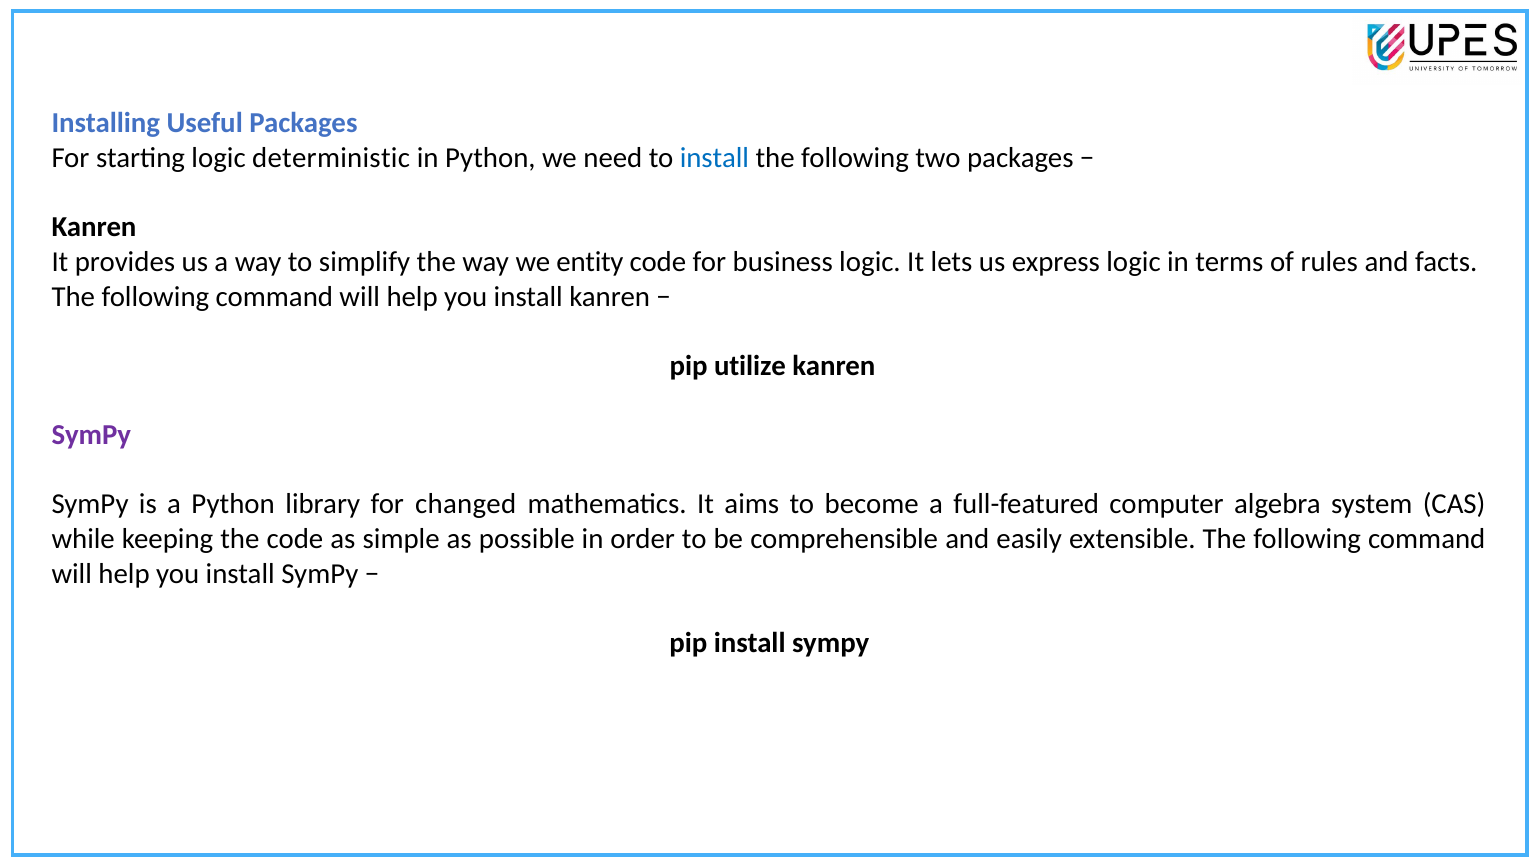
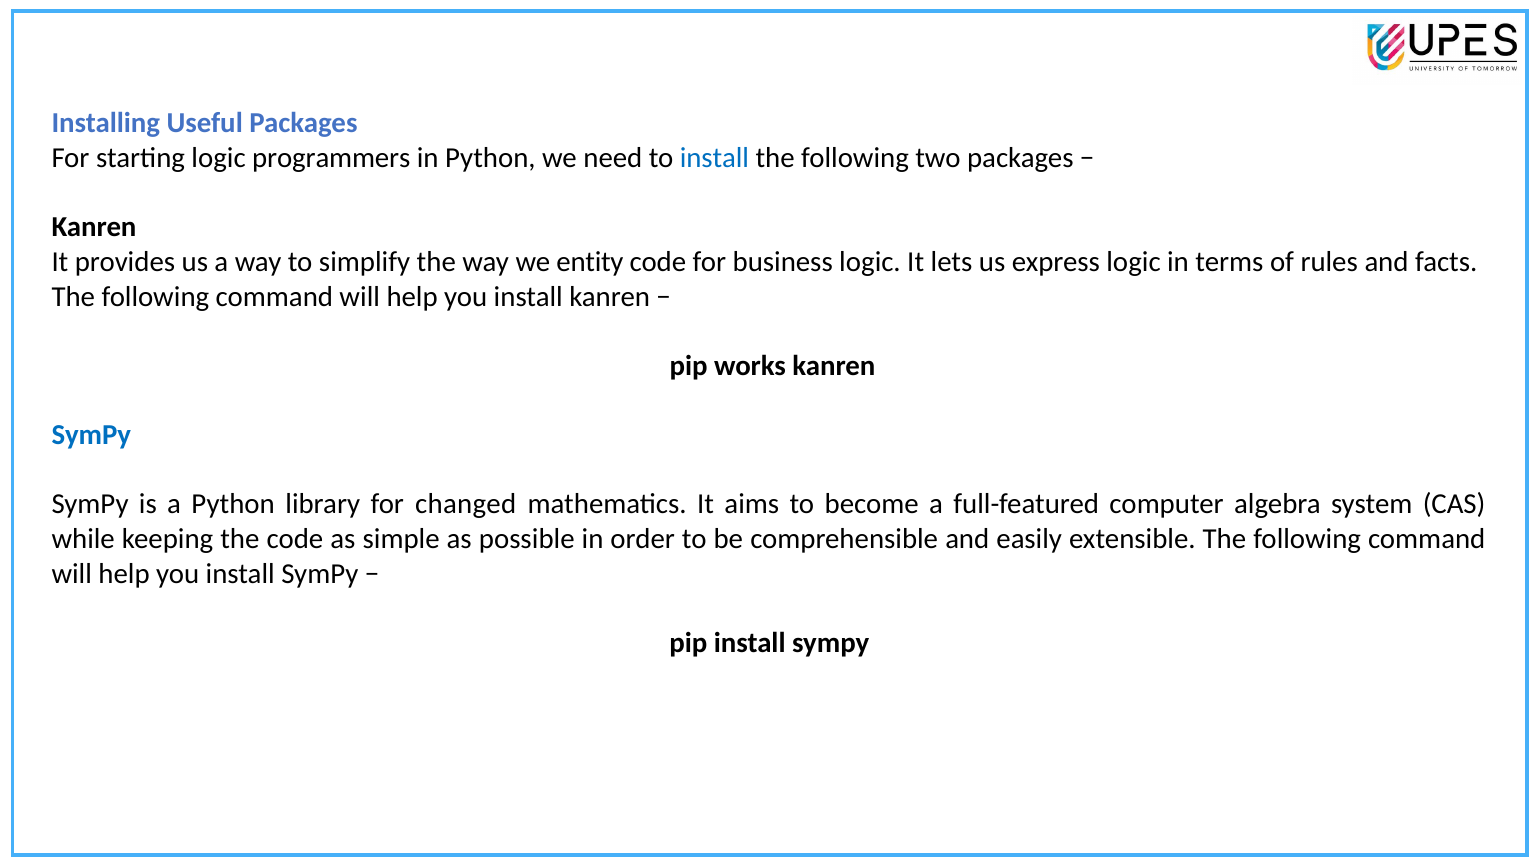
deterministic: deterministic -> programmers (331, 158)
utilize: utilize -> works (750, 366)
SymPy colour: purple -> blue (91, 435)
